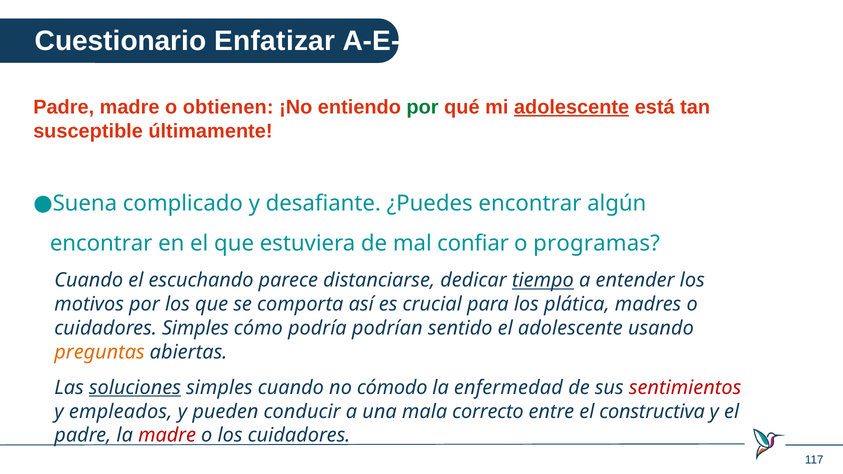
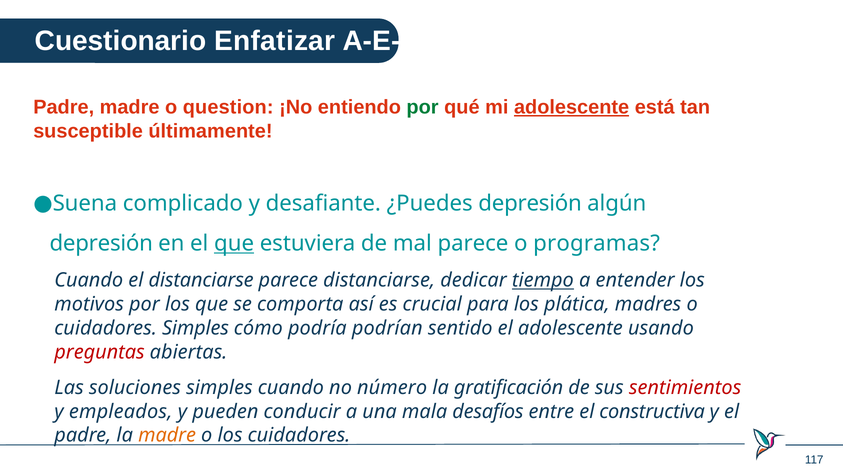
obtienen: obtienen -> question (228, 107)
¿Puedes encontrar: encontrar -> depresión (530, 204)
encontrar: encontrar -> depresión (101, 244)
que underline: none -> present (234, 244)
mal confiar: confiar -> parece (473, 244)
el escuchando: escuchando -> distanciarse (201, 280)
preguntas colour: orange -> red (100, 352)
soluciones underline: present -> none (135, 388)
cómodo: cómodo -> número (392, 388)
enfermedad: enfermedad -> gratificación (509, 388)
correcto: correcto -> desafíos (488, 412)
madre colour: red -> orange (167, 436)
